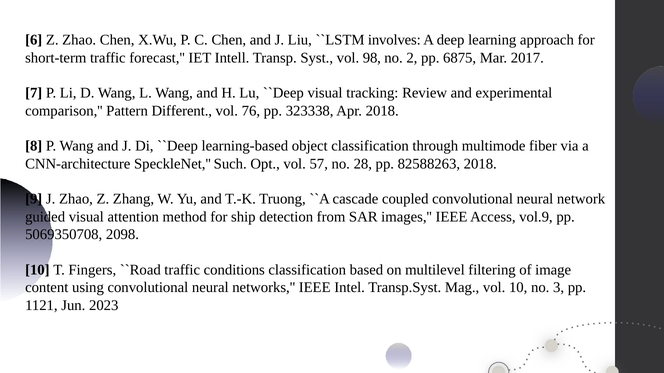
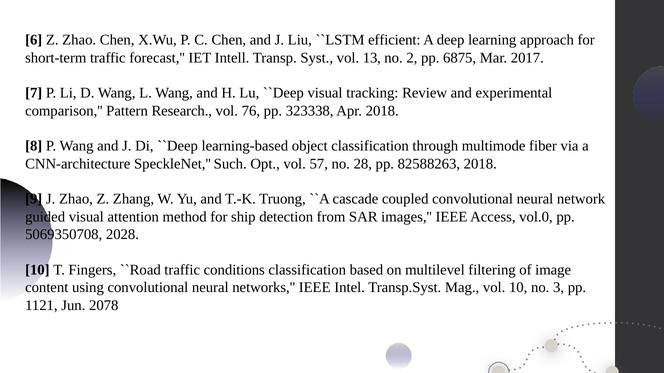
involves: involves -> efficient (394, 40)
98: 98 -> 13 (372, 58)
Different: Different -> Research (182, 111)
vol.9: vol.9 -> vol.0 (536, 217)
2098: 2098 -> 2028 (122, 235)
2023: 2023 -> 2078 (104, 306)
